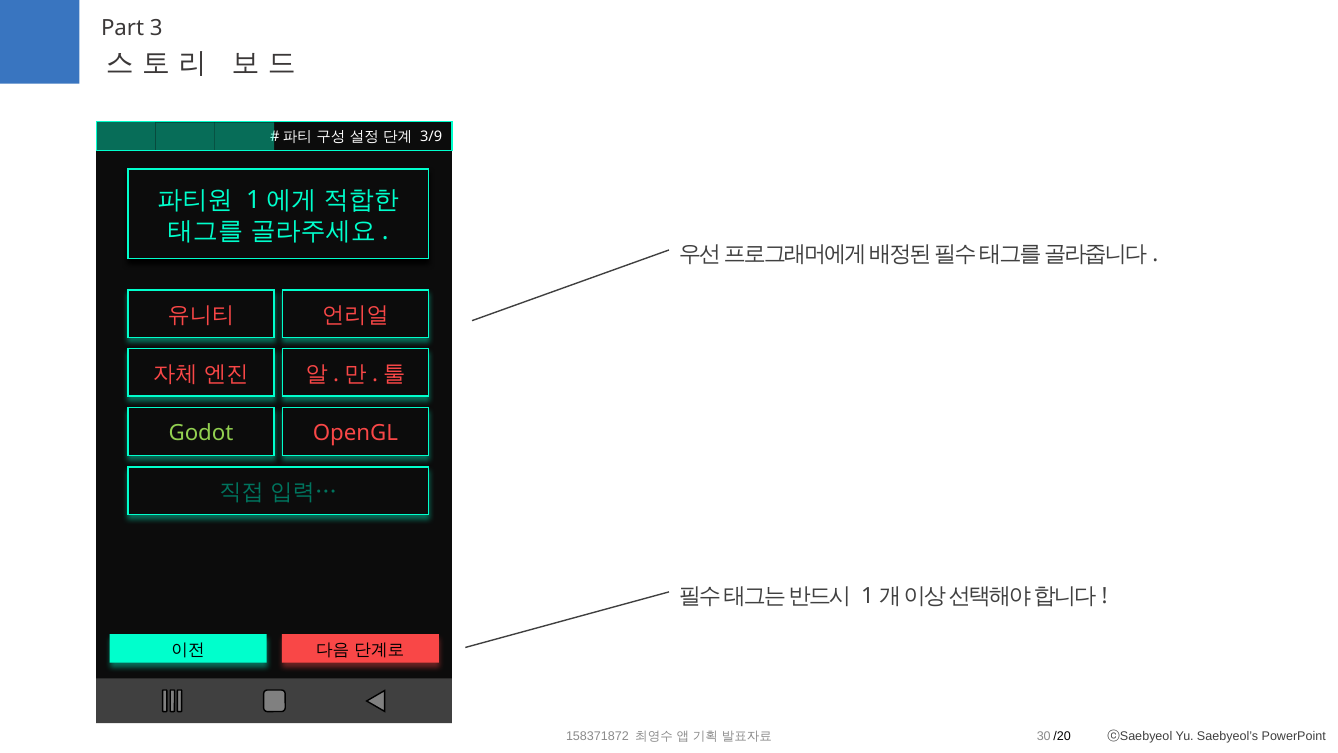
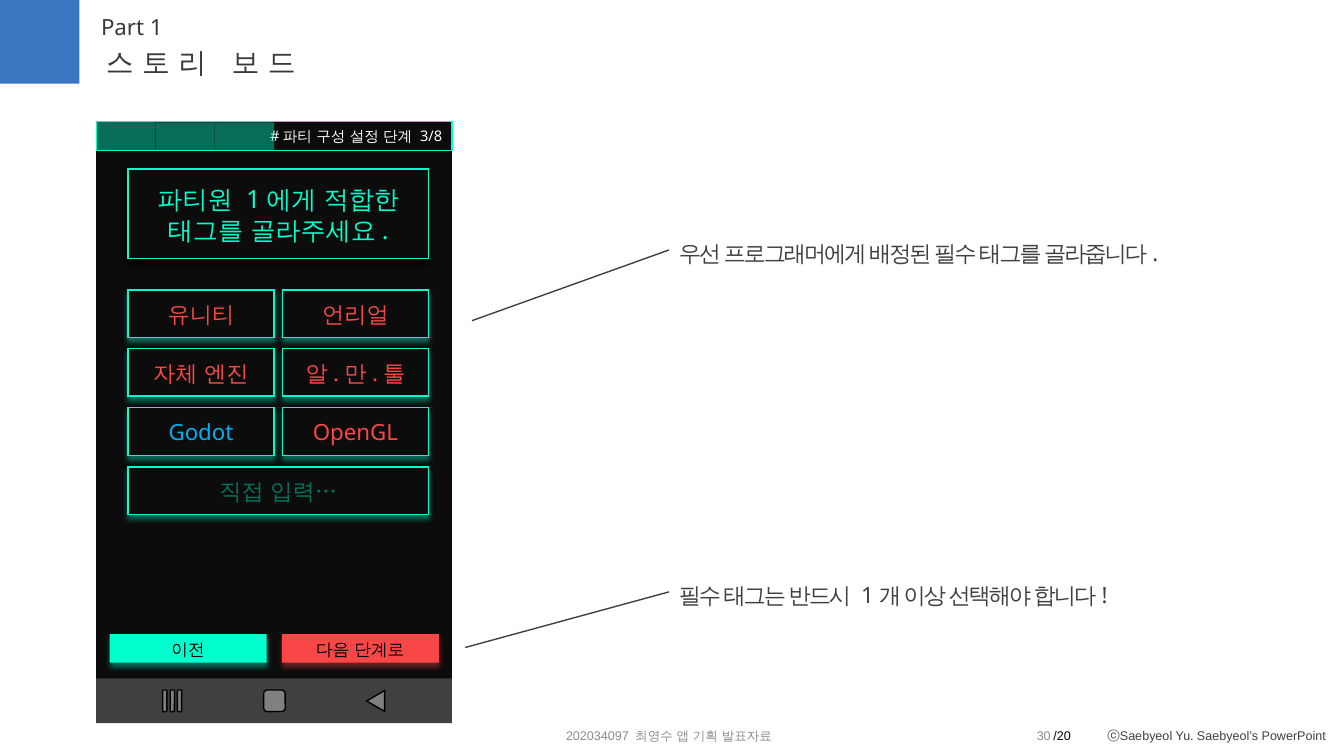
3: 3 -> 1 (156, 28)
3/9: 3/9 -> 3/8 (431, 137)
Godot colour: light green -> light blue (201, 433)
158371872: 158371872 -> 202034097 (597, 736)
